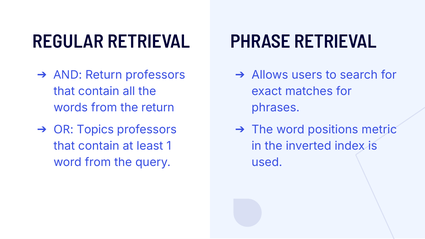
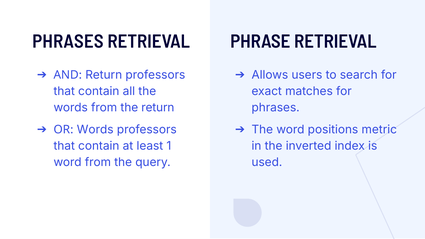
REGULAR: REGULAR -> PHRASES (68, 42)
OR Topics: Topics -> Words (95, 130)
